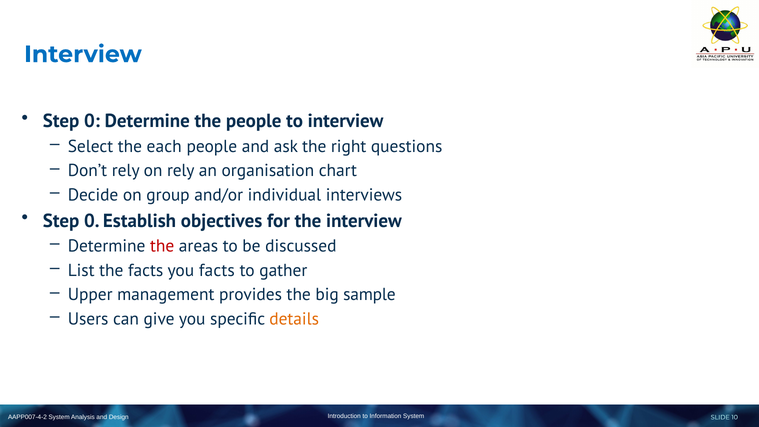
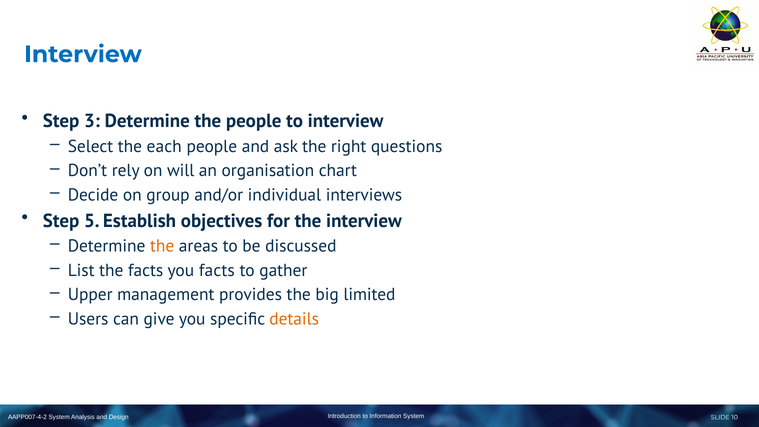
0: 0 -> 3 (92, 121)
on rely: rely -> will (181, 171)
0: 0 -> 5 (92, 221)
the colour: red -> orange (162, 246)
sample: sample -> limited (369, 295)
